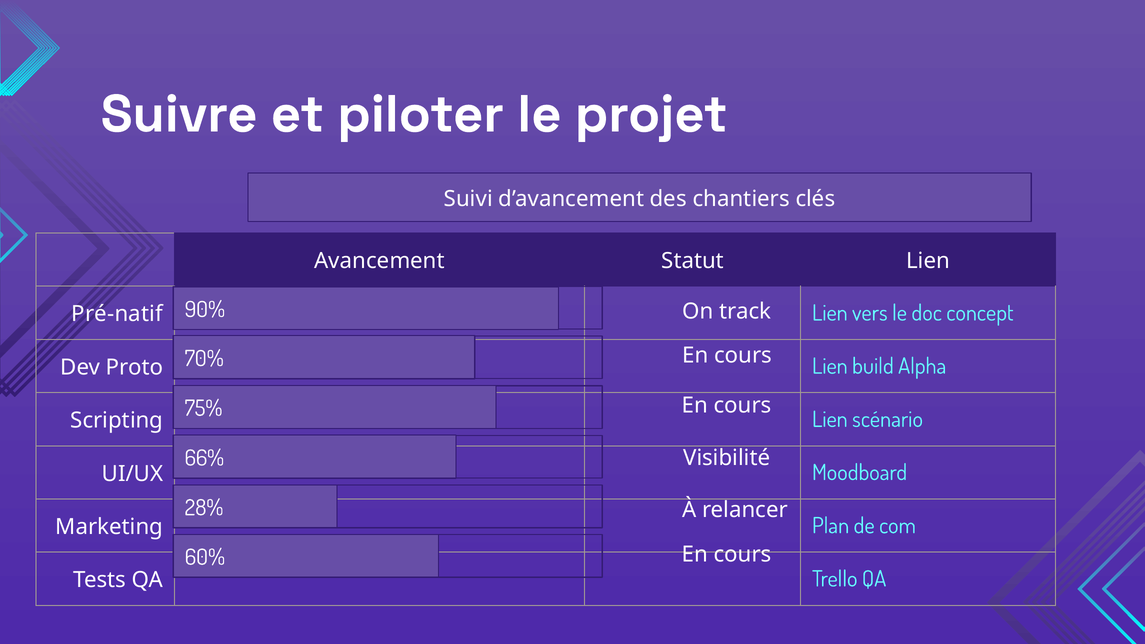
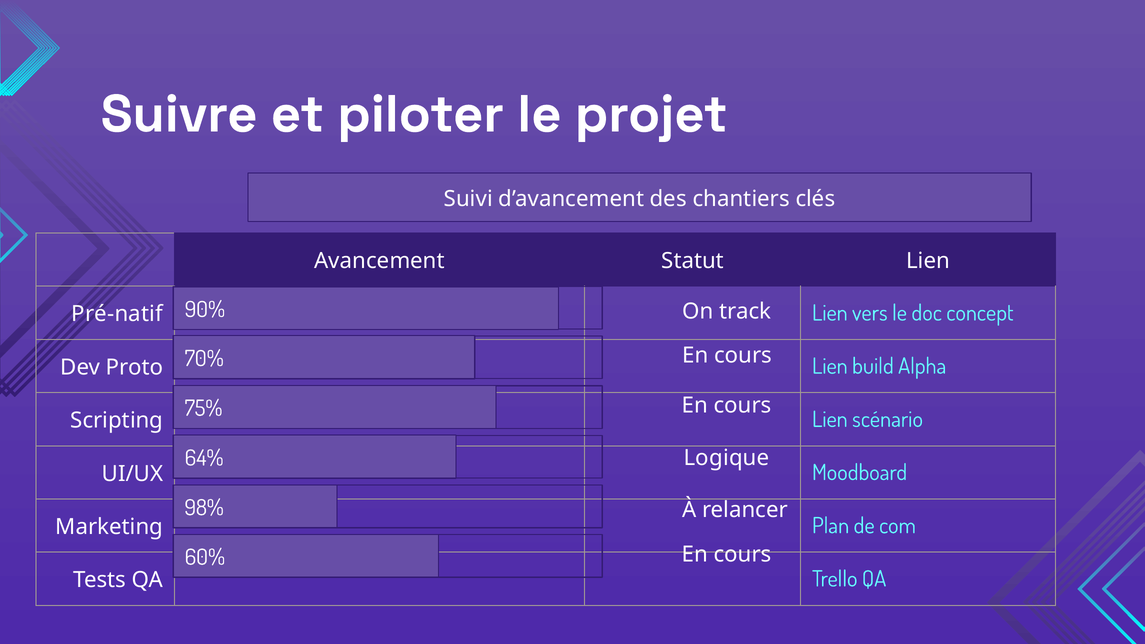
66%: 66% -> 64% (204, 458)
Visibilité: Visibilité -> Logique (727, 458)
28%: 28% -> 98% (204, 508)
